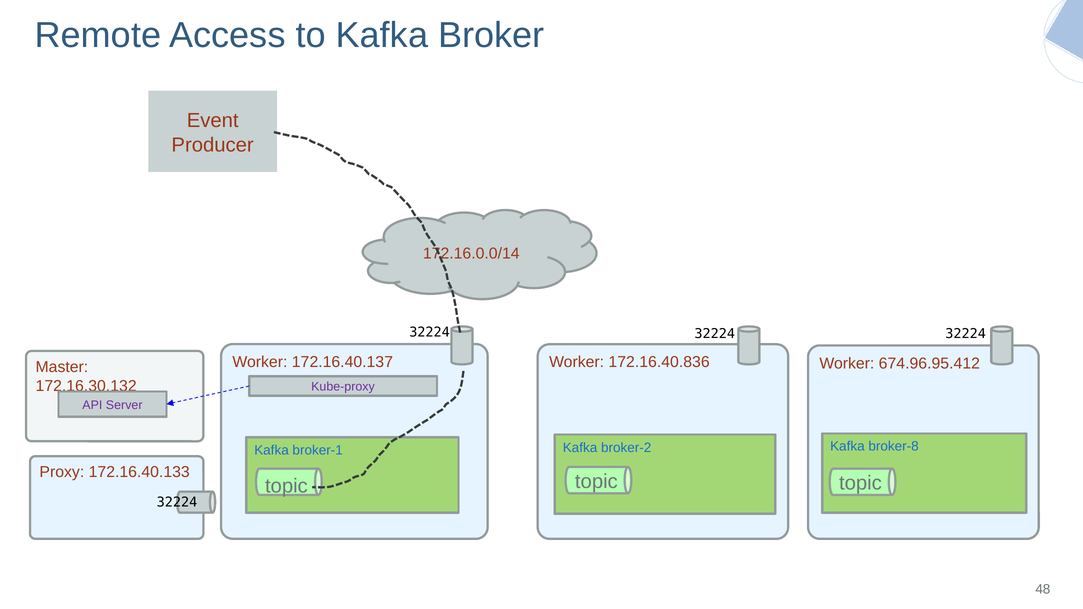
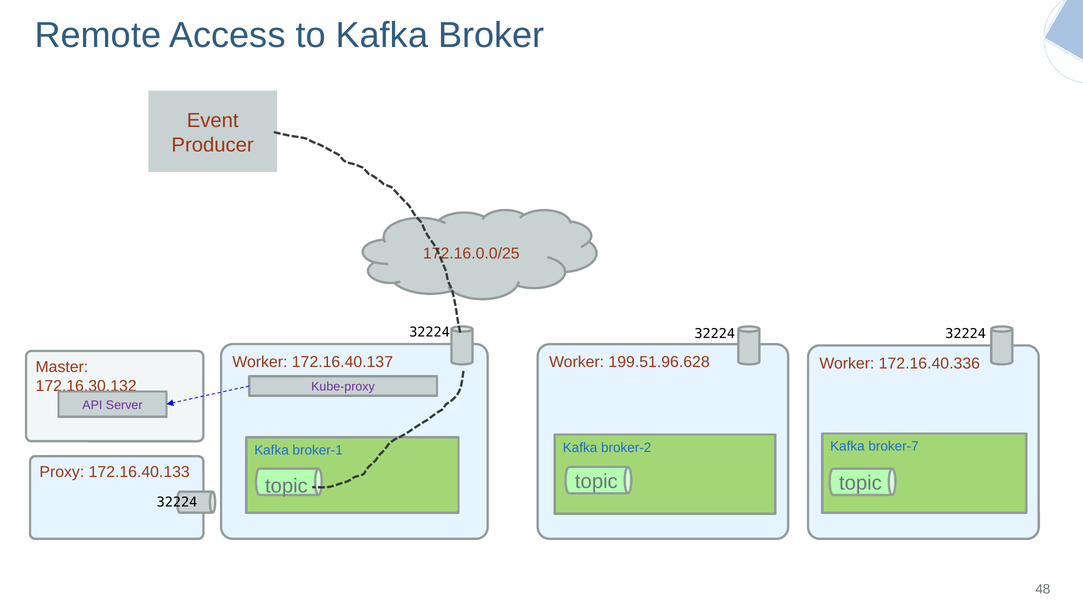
172.16.0.0/14: 172.16.0.0/14 -> 172.16.0.0/25 (471, 253)
172.16.40.836: 172.16.40.836 -> 199.51.96.628 (659, 362)
674.96.95.412: 674.96.95.412 -> 172.16.40.336 (929, 363)
broker-8: broker-8 -> broker-7 (894, 447)
